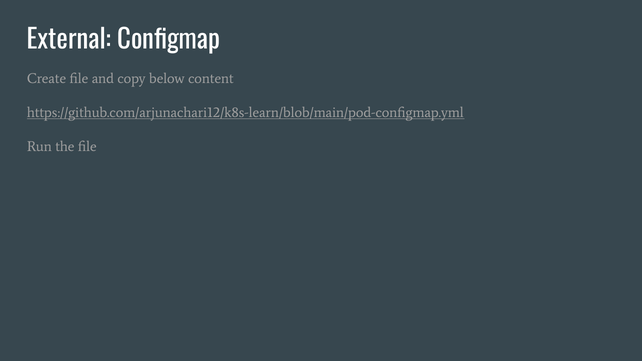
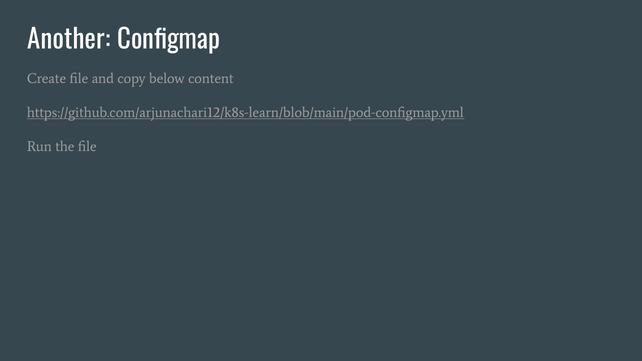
External: External -> Another (69, 40)
